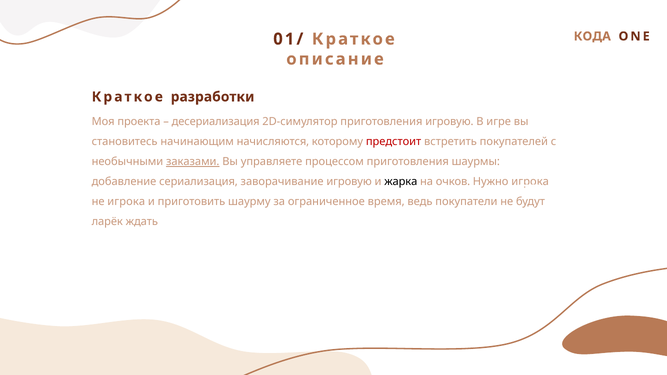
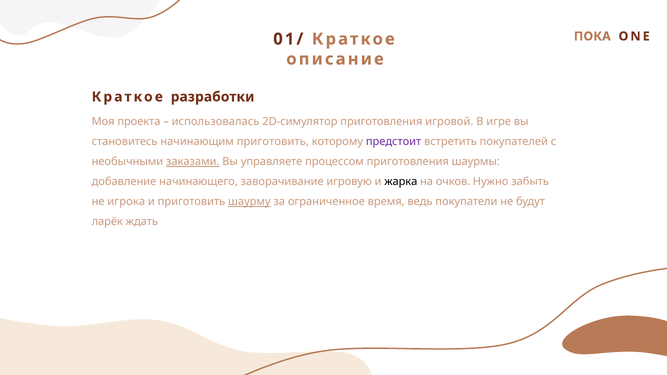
КОДА: КОДА -> ПОКА (592, 36)
десериализация: десериализация -> использовалась (216, 122)
приготовления игровую: игровую -> игровой (449, 122)
начинающим начисляются: начисляются -> приготовить (273, 142)
предстоит colour: red -> purple (394, 142)
сериализация: сериализация -> начинающего (198, 182)
Нужно игрока: игрока -> забыть (530, 182)
шаурму underline: none -> present (249, 202)
